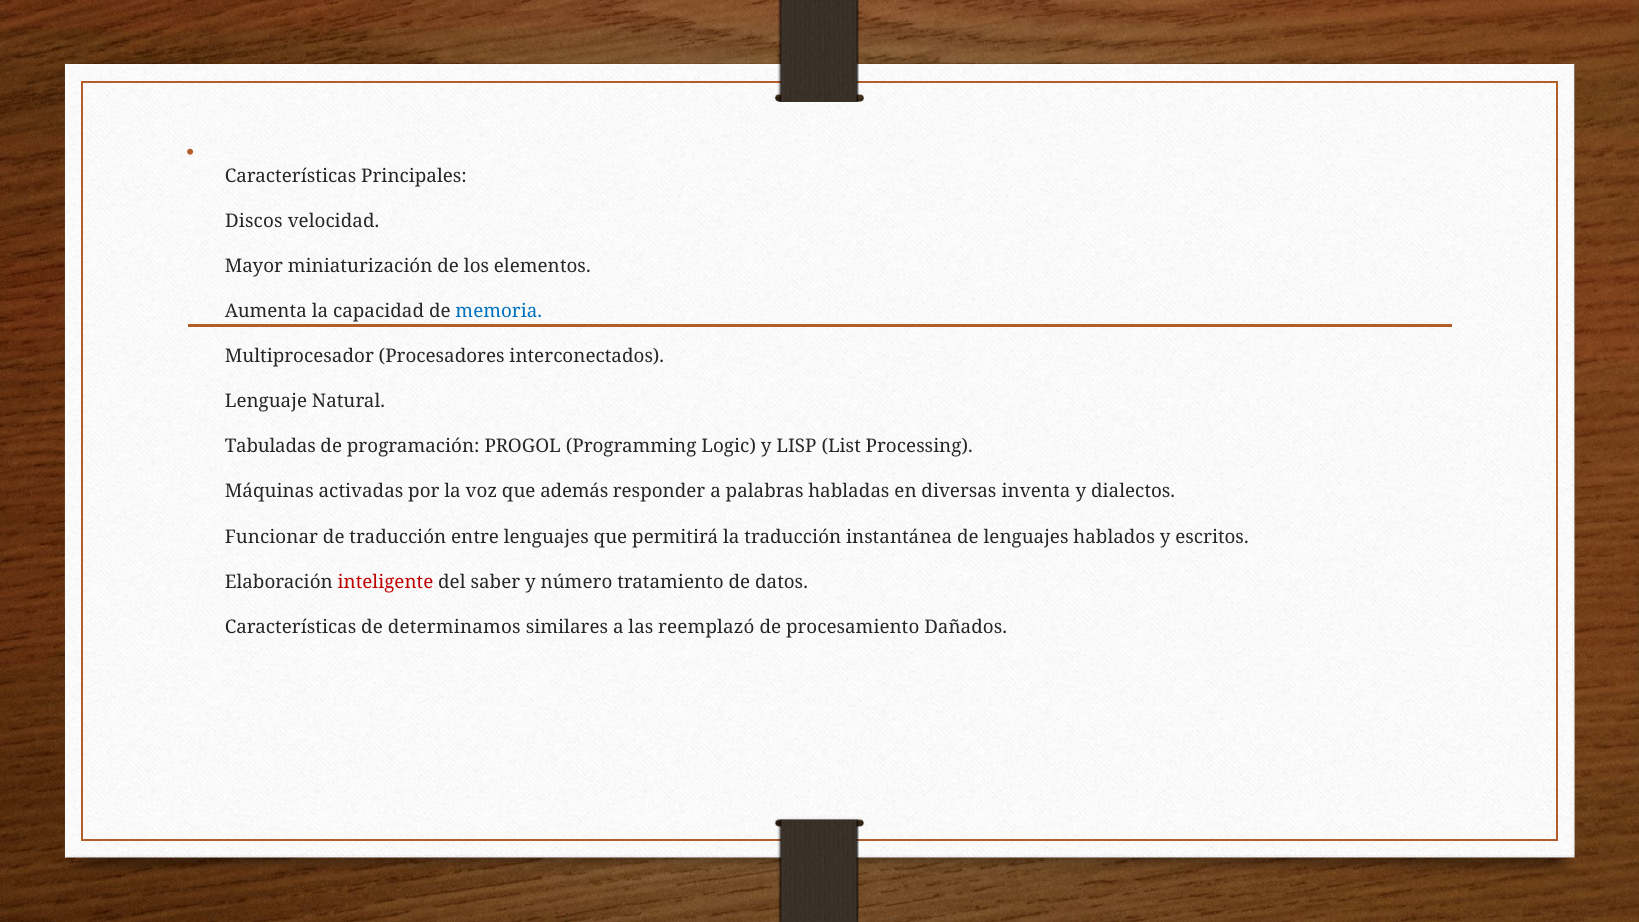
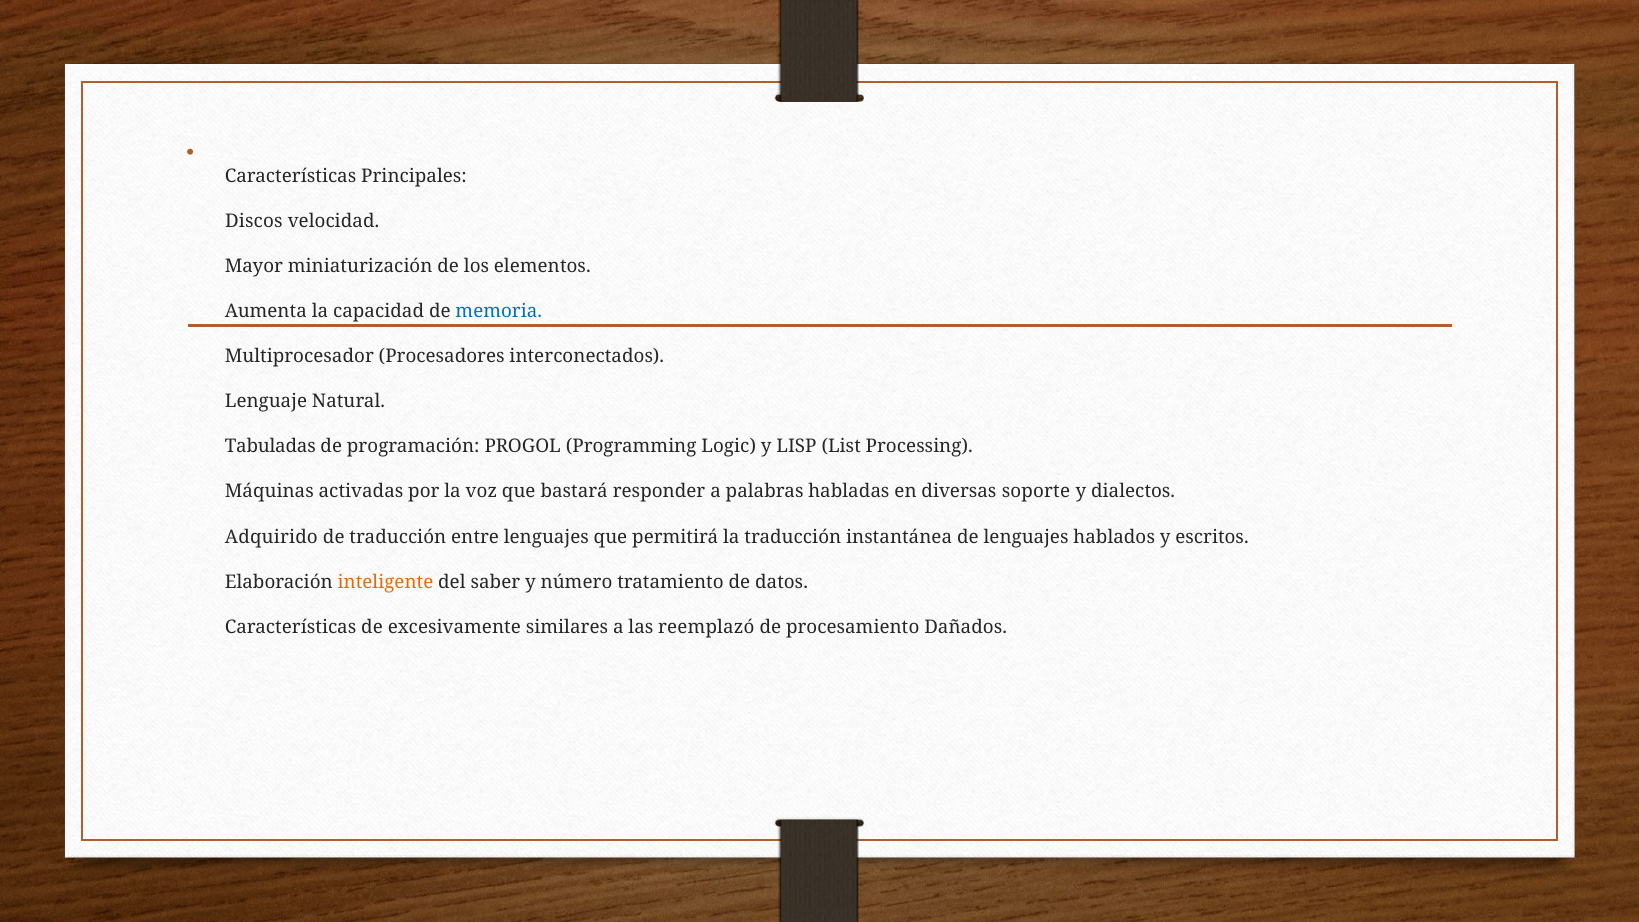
además: además -> bastará (574, 492)
inventa: inventa -> soporte (1036, 492)
Funcionar: Funcionar -> Adquirido (271, 537)
inteligente colour: red -> orange (385, 582)
determinamos: determinamos -> excesivamente (454, 627)
